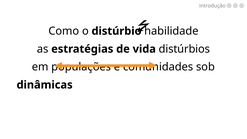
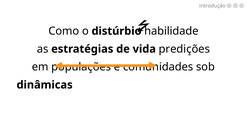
distúrbios: distúrbios -> predições (184, 49)
